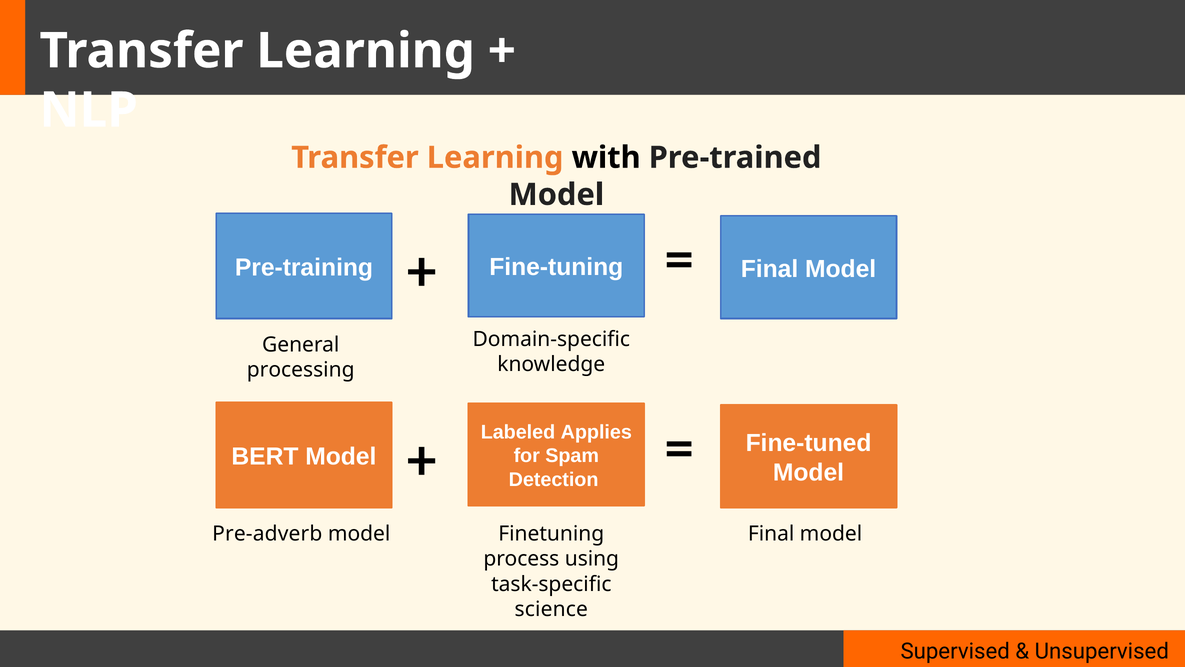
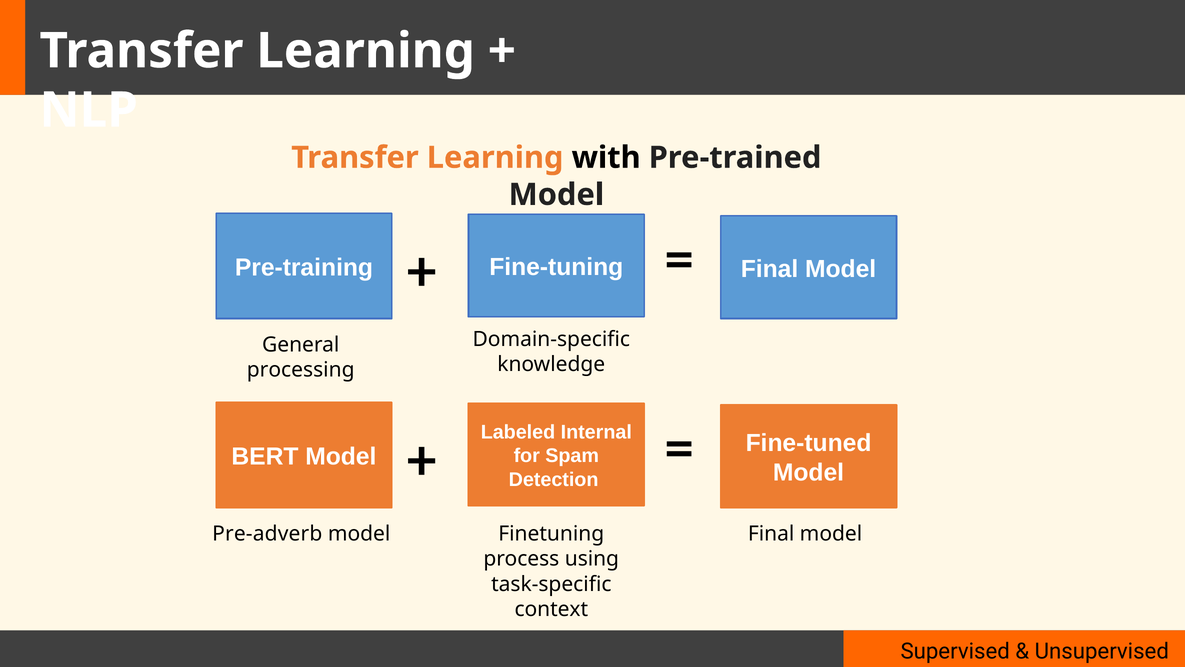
Applies: Applies -> Internal (596, 432)
science: science -> context (551, 609)
